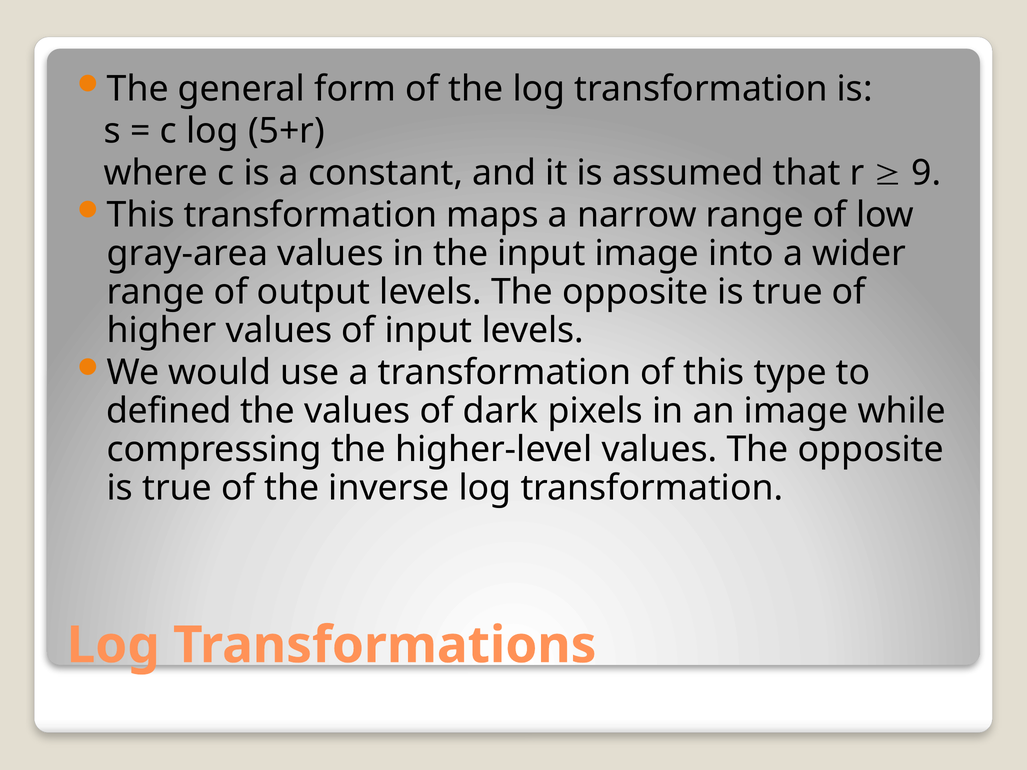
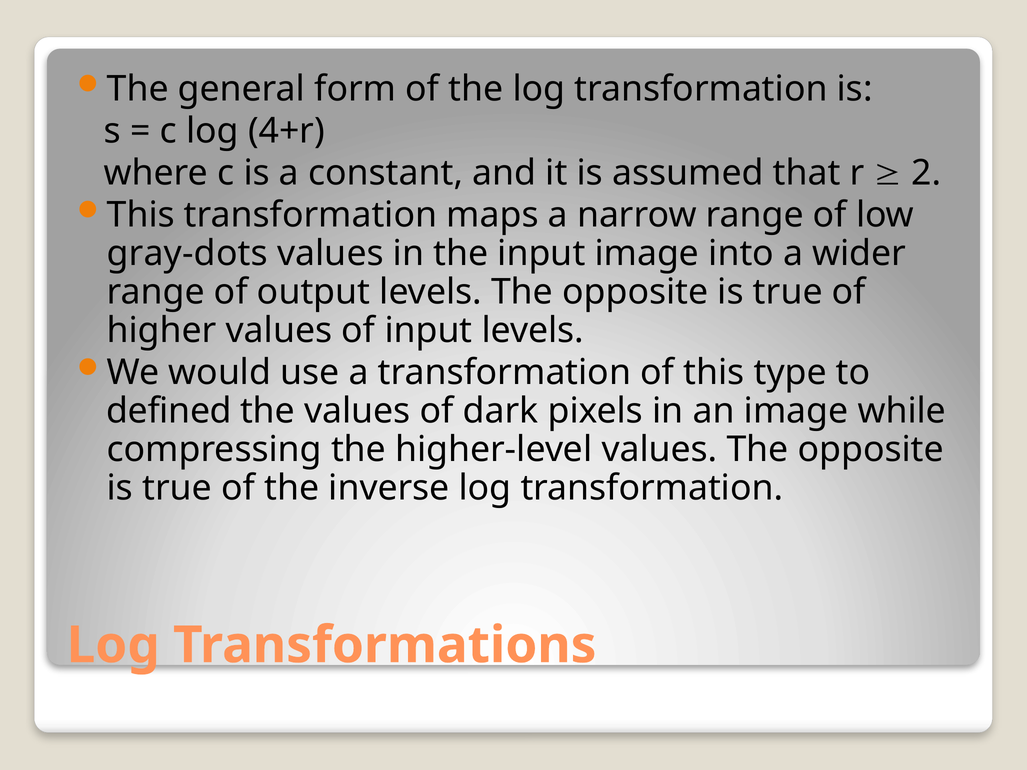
5+r: 5+r -> 4+r (286, 131)
9: 9 -> 2 (926, 173)
gray-area: gray-area -> gray-dots (187, 254)
